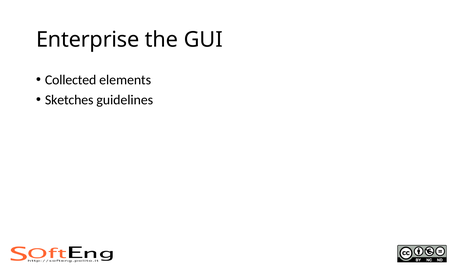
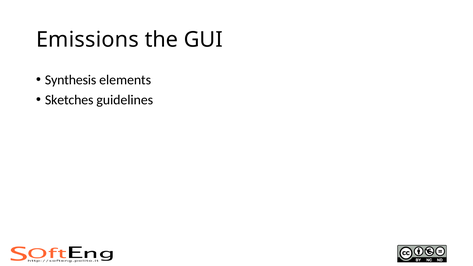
Enterprise: Enterprise -> Emissions (87, 40)
Collected: Collected -> Synthesis (71, 80)
